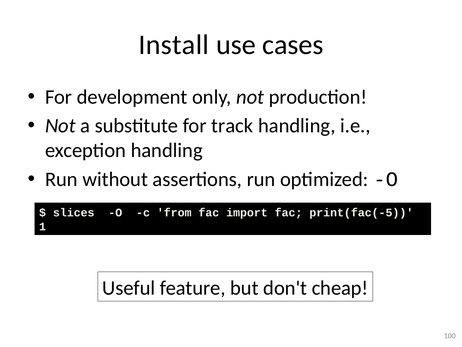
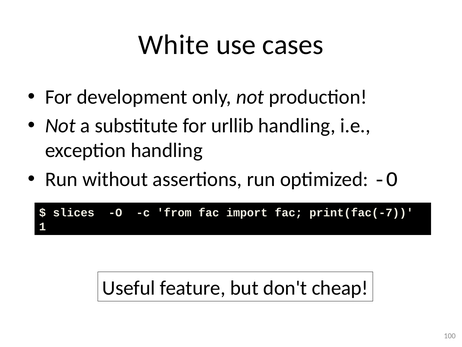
Install: Install -> White (174, 45)
track: track -> urllib (232, 126)
print(fac(-5: print(fac(-5 -> print(fac(-7 (361, 212)
